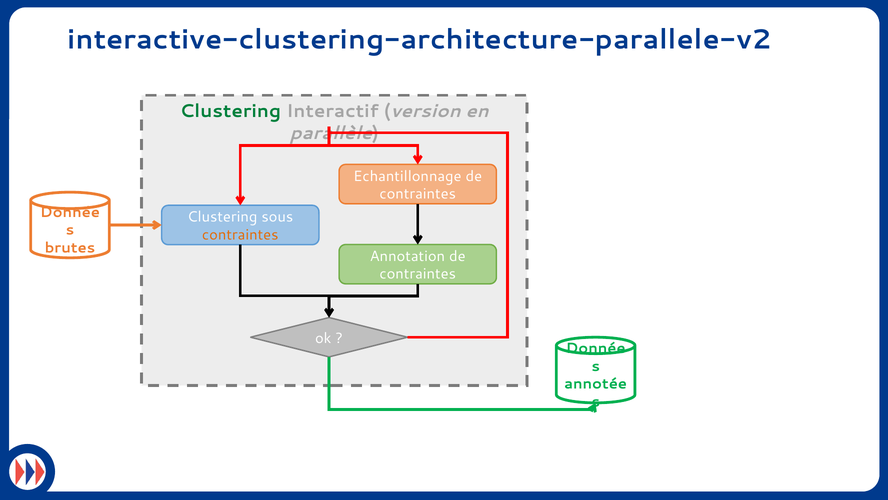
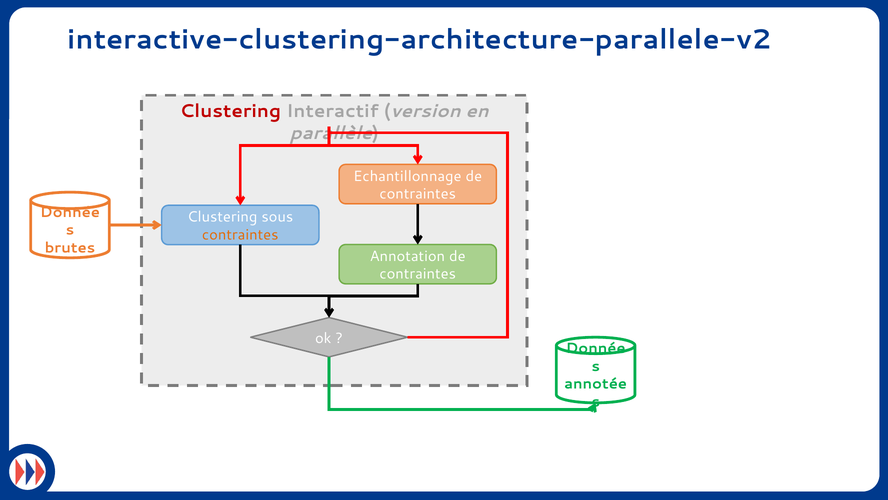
Clustering colour: green -> red (230, 111)
